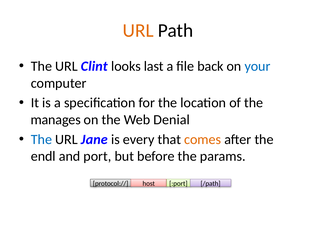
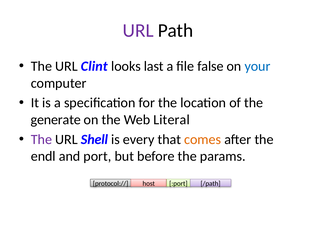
URL colour: orange -> purple (138, 31)
back: back -> false (210, 66)
manages: manages -> generate (56, 120)
Denial: Denial -> Literal (172, 120)
The colour: blue -> purple (41, 139)
Jane: Jane -> Shell (95, 139)
